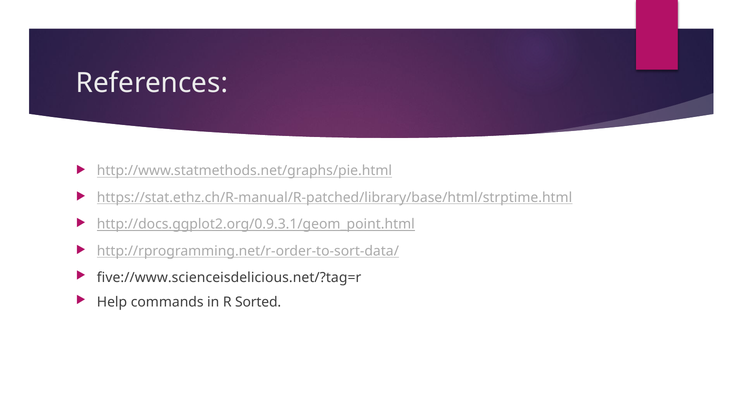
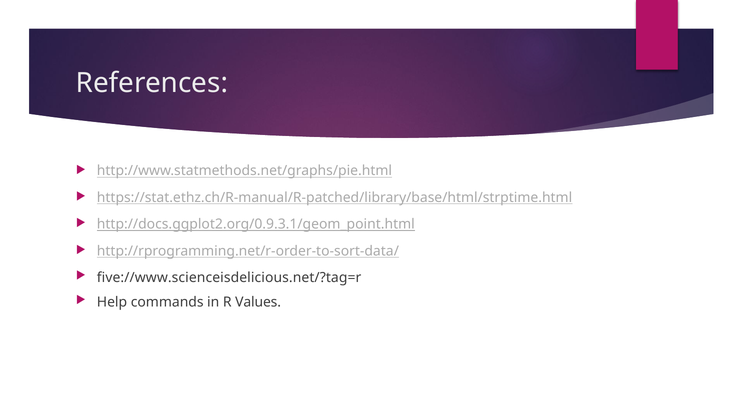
Sorted: Sorted -> Values (258, 302)
